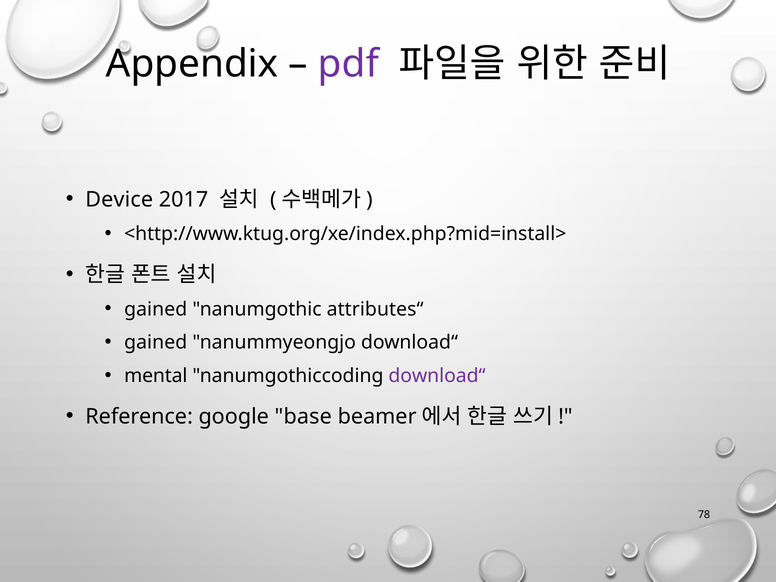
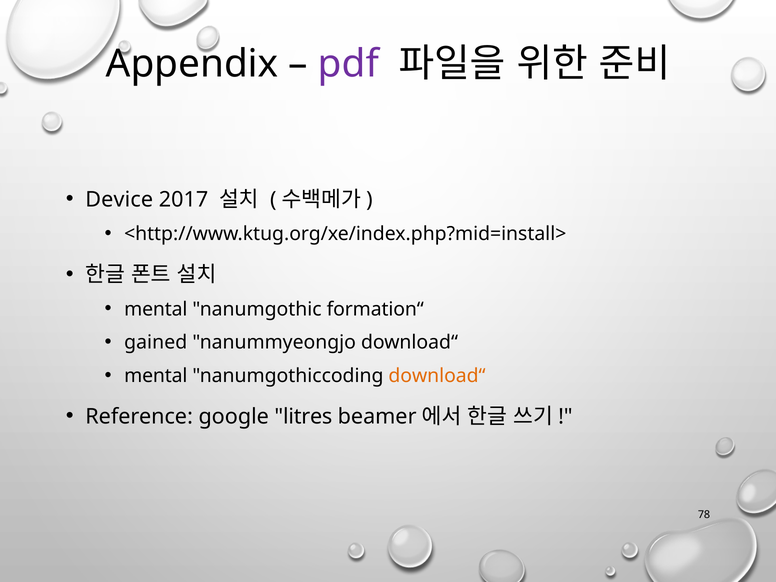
gained: gained -> mental (156, 309)
attributes“: attributes“ -> formation“ (375, 309)
download“ colour: purple -> orange (437, 376)
base: base -> litres (303, 416)
